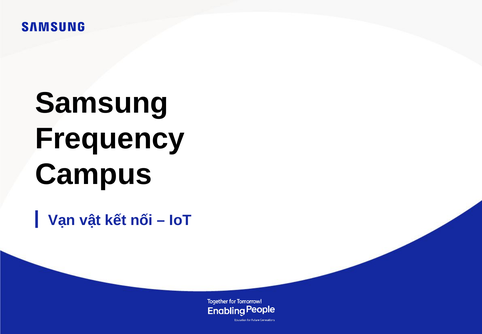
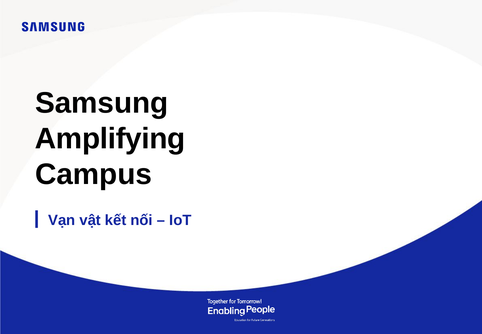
Frequency: Frequency -> Amplifying (110, 139)
